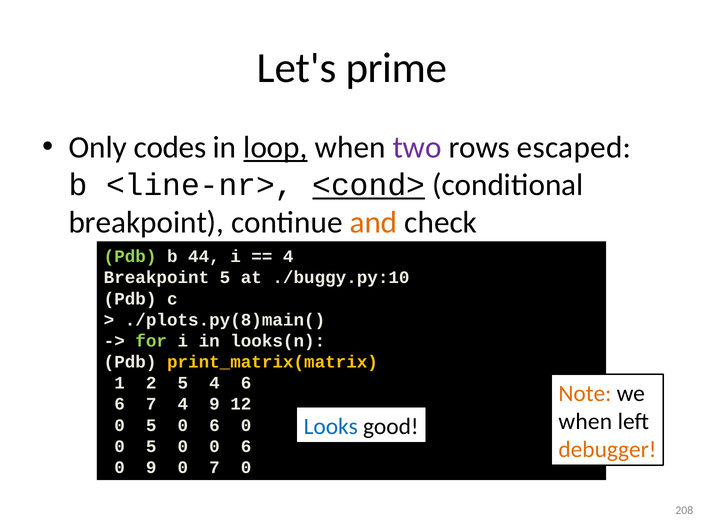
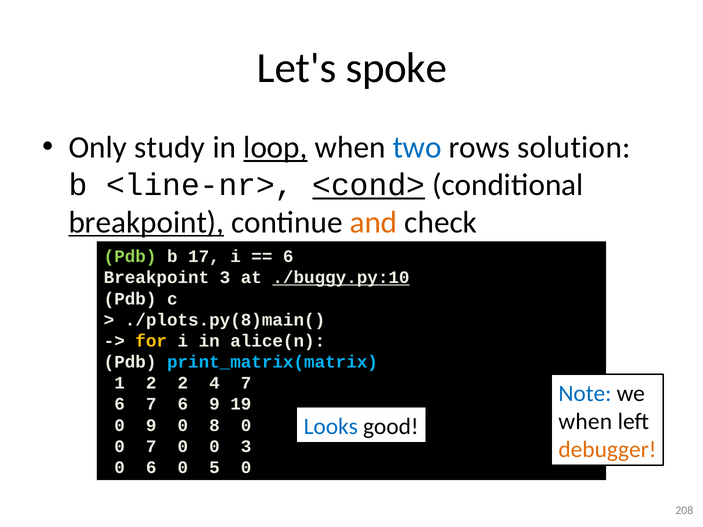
prime: prime -> spoke (396, 68)
codes: codes -> study (170, 147)
two colour: purple -> blue (417, 147)
escaped: escaped -> solution (574, 147)
breakpoint underline: none -> present (146, 222)
44: 44 -> 17 (204, 257)
4: 4 -> 6 (288, 257)
Breakpoint 5: 5 -> 3 (225, 278)
./buggy.py:10 underline: none -> present (341, 278)
for colour: light green -> yellow (151, 341)
looks(n: looks(n -> alice(n (278, 341)
print_matrix(matrix colour: yellow -> light blue (272, 362)
2 5: 5 -> 2 (183, 383)
4 6: 6 -> 7 (246, 383)
Note colour: orange -> blue (585, 393)
6 7 4: 4 -> 6 (183, 404)
12: 12 -> 19 (241, 404)
5: 5 -> 9 (151, 425)
6: 6 -> 8 (214, 425)
5: 5 -> 7 (151, 447)
0 0 6: 6 -> 3 (246, 447)
0 9: 9 -> 6 (151, 468)
0 7: 7 -> 5 (214, 468)
